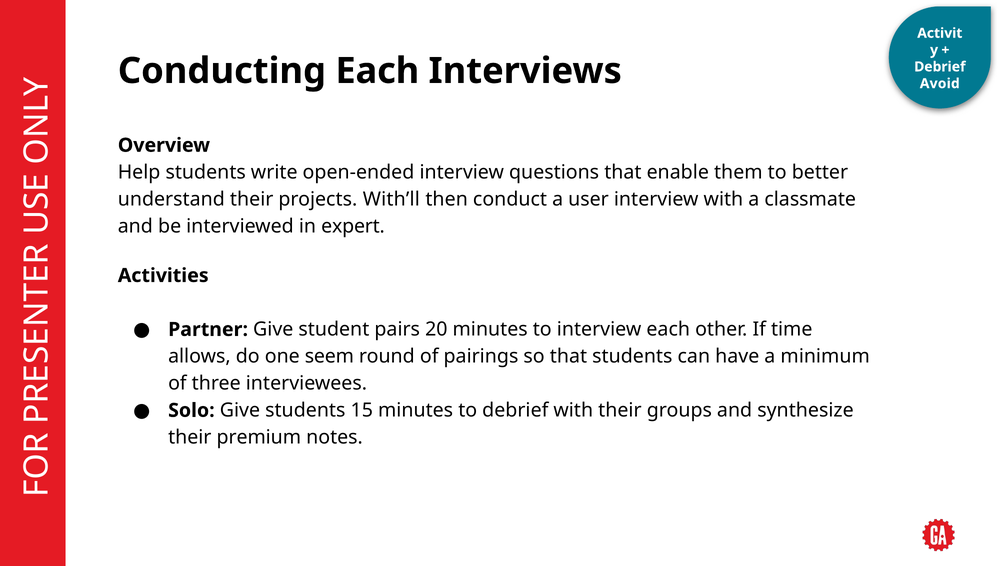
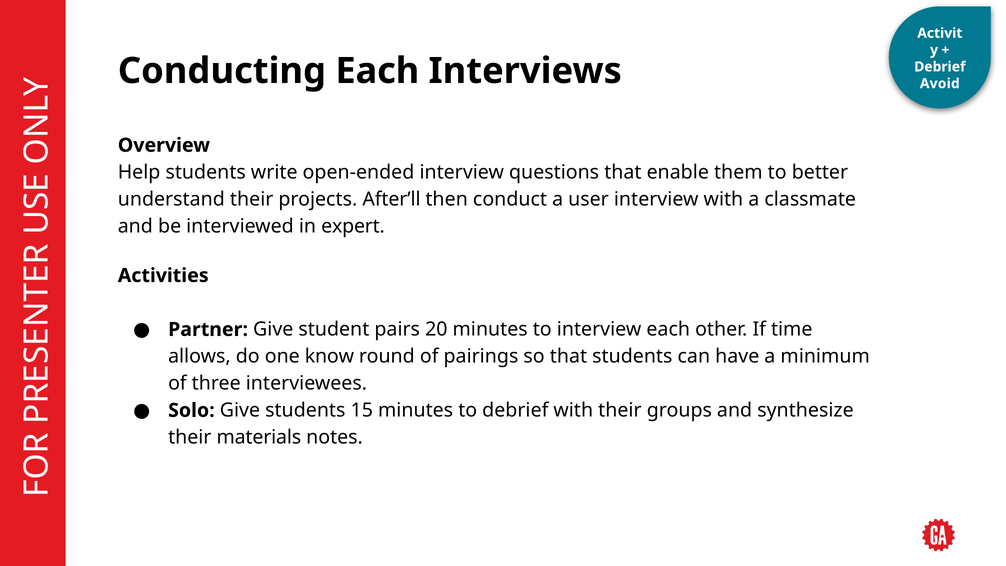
With’ll: With’ll -> After’ll (392, 199)
seem: seem -> know (329, 356)
premium: premium -> materials (259, 437)
